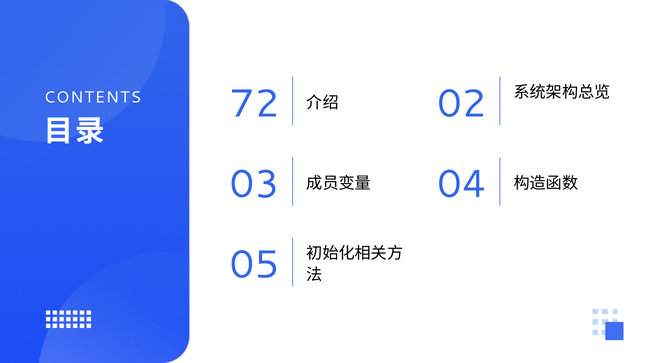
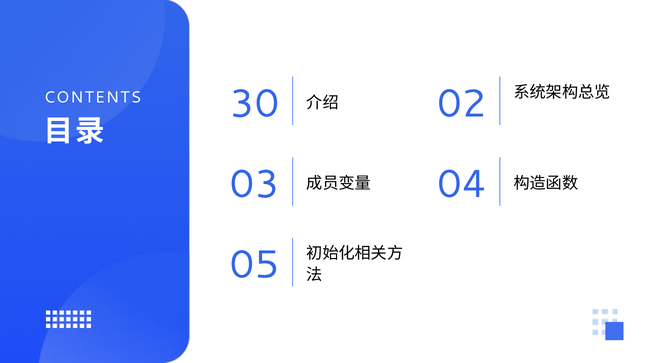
72: 72 -> 30 (255, 104)
